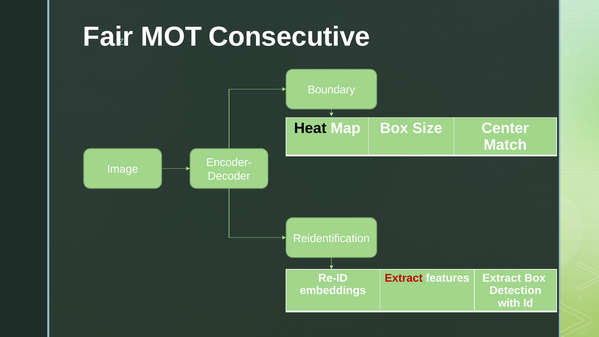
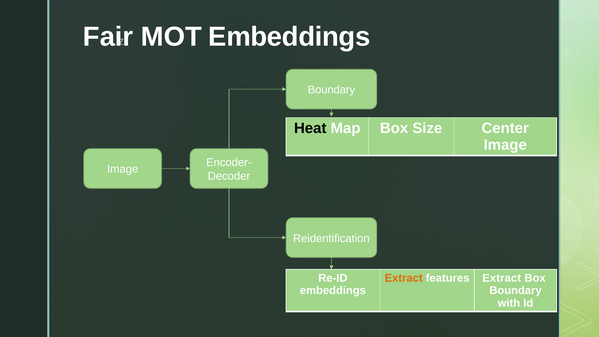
MOT Consecutive: Consecutive -> Embeddings (289, 37)
Match: Match -> Image (505, 145)
Extract colour: red -> orange (404, 278)
Detection: Detection -> Boundary (516, 291)
